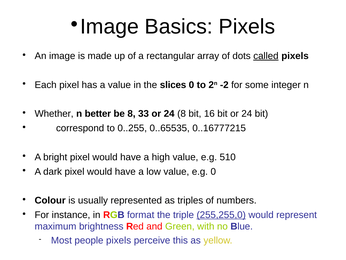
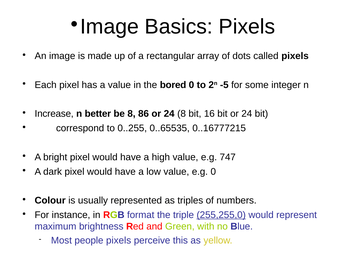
called underline: present -> none (266, 56)
slices: slices -> bored (173, 85)
-2: -2 -> -5 (224, 85)
Whether: Whether -> Increase (54, 114)
33: 33 -> 86 (144, 114)
510: 510 -> 747 (228, 157)
